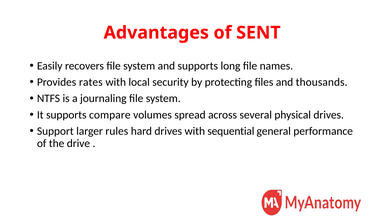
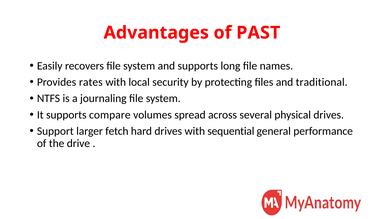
SENT: SENT -> PAST (258, 33)
thousands: thousands -> traditional (322, 82)
rules: rules -> fetch (117, 131)
